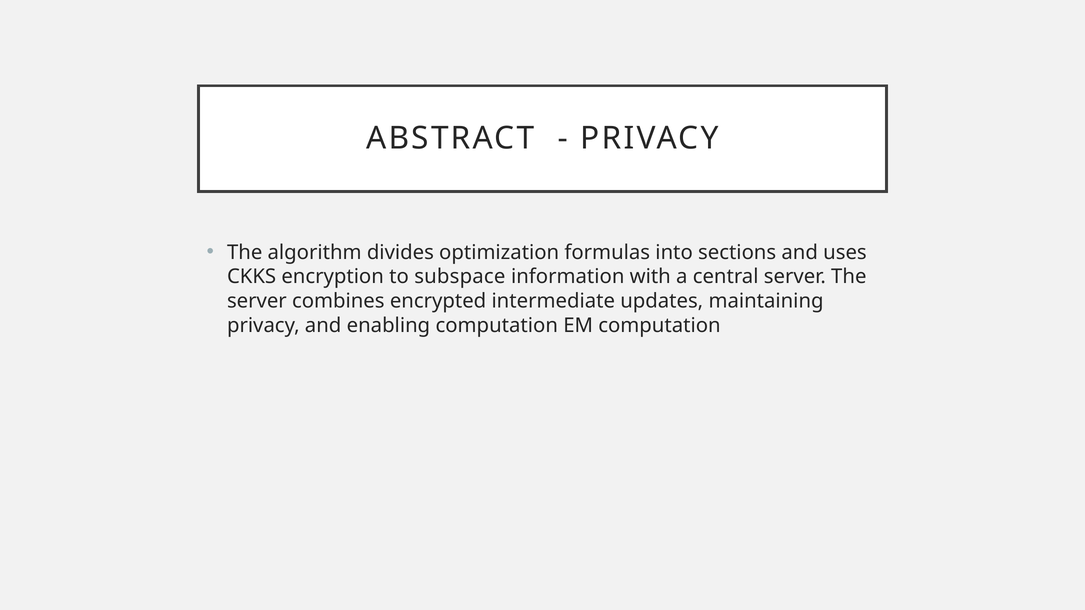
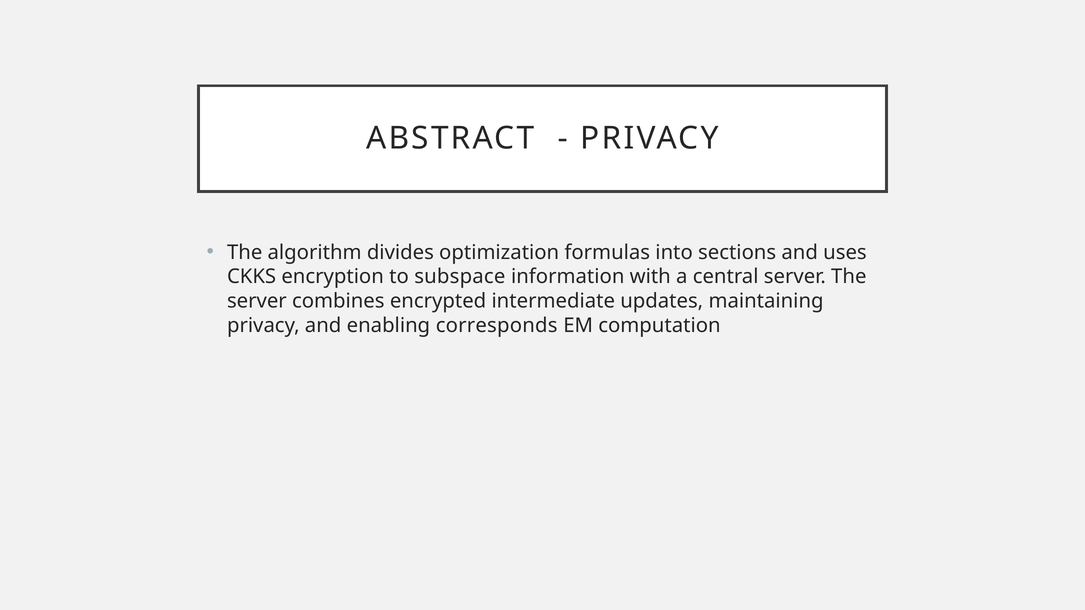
enabling computation: computation -> corresponds (497, 326)
